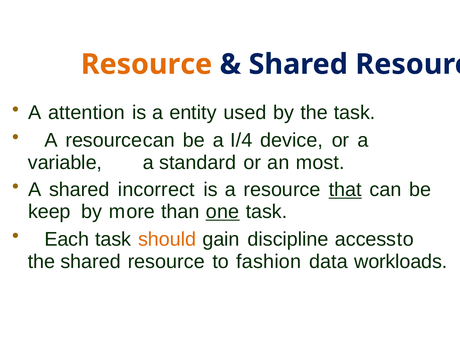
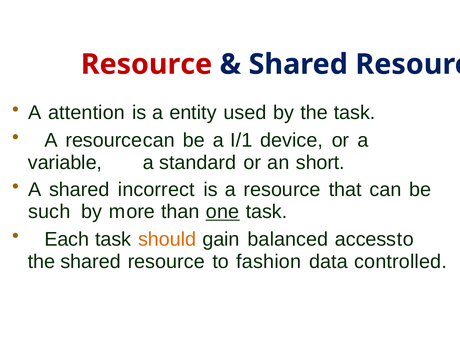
Resource colour: orange -> red (146, 64)
I/4: I/4 -> I/1 (241, 140)
most: most -> short (320, 163)
that underline: present -> none (345, 190)
keep: keep -> such (49, 212)
discipline: discipline -> balanced (288, 239)
workloads: workloads -> controlled (401, 261)
